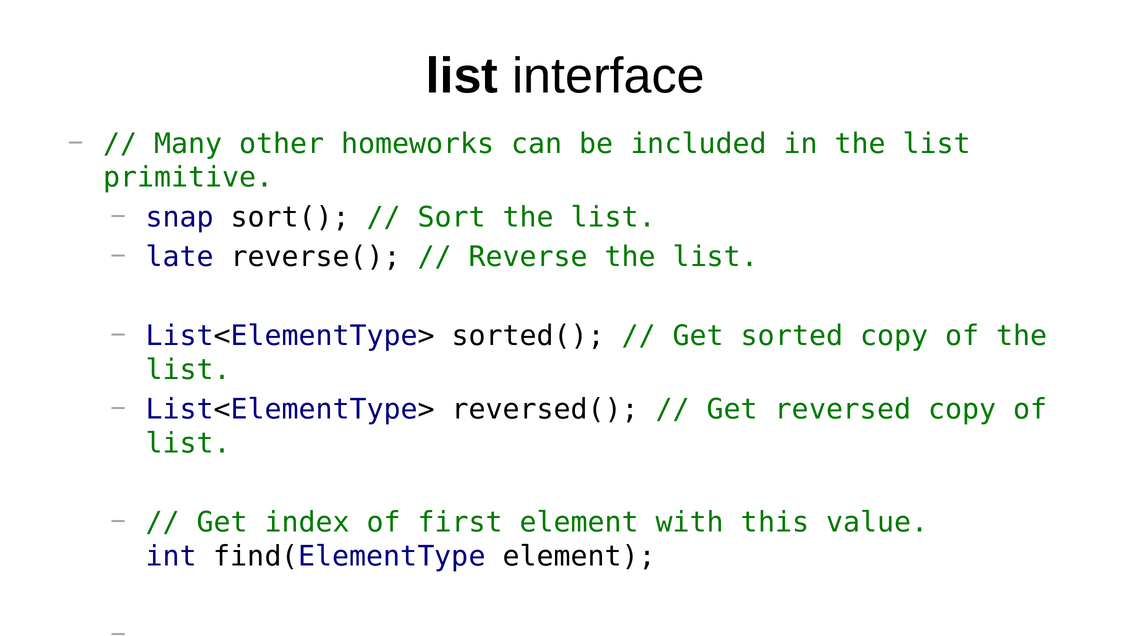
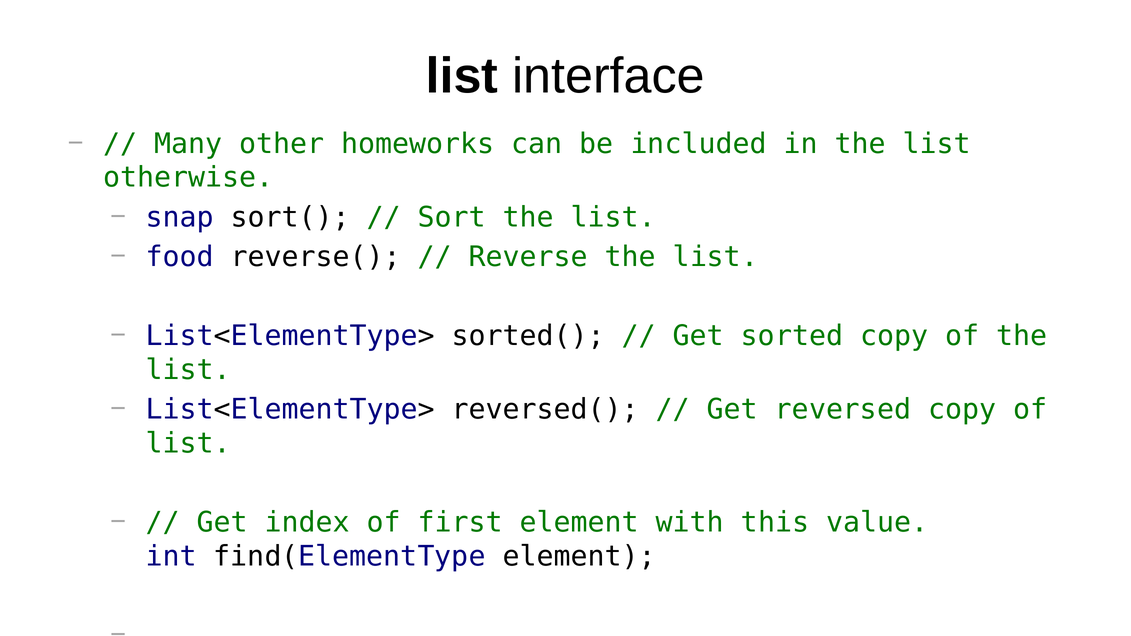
primitive: primitive -> otherwise (188, 178)
late: late -> food (180, 257)
